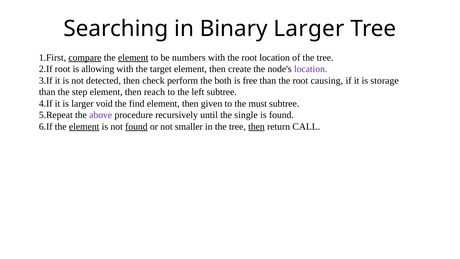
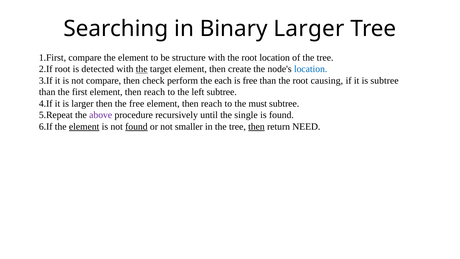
compare underline: present -> none (85, 57)
element underline: present -> none (133, 57)
numbers: numbers -> structure (189, 57)
allowing: allowing -> detected (98, 69)
the underline: none -> present (142, 69)
location colour: purple -> blue (311, 69)
not detected: detected -> compare (104, 80)
both: both -> each (223, 80)
is storage: storage -> subtree (385, 80)
step: step -> first (80, 92)
larger void: void -> then (104, 103)
the find: find -> free (137, 103)
given: given -> reach (212, 103)
CALL: CALL -> NEED (306, 126)
